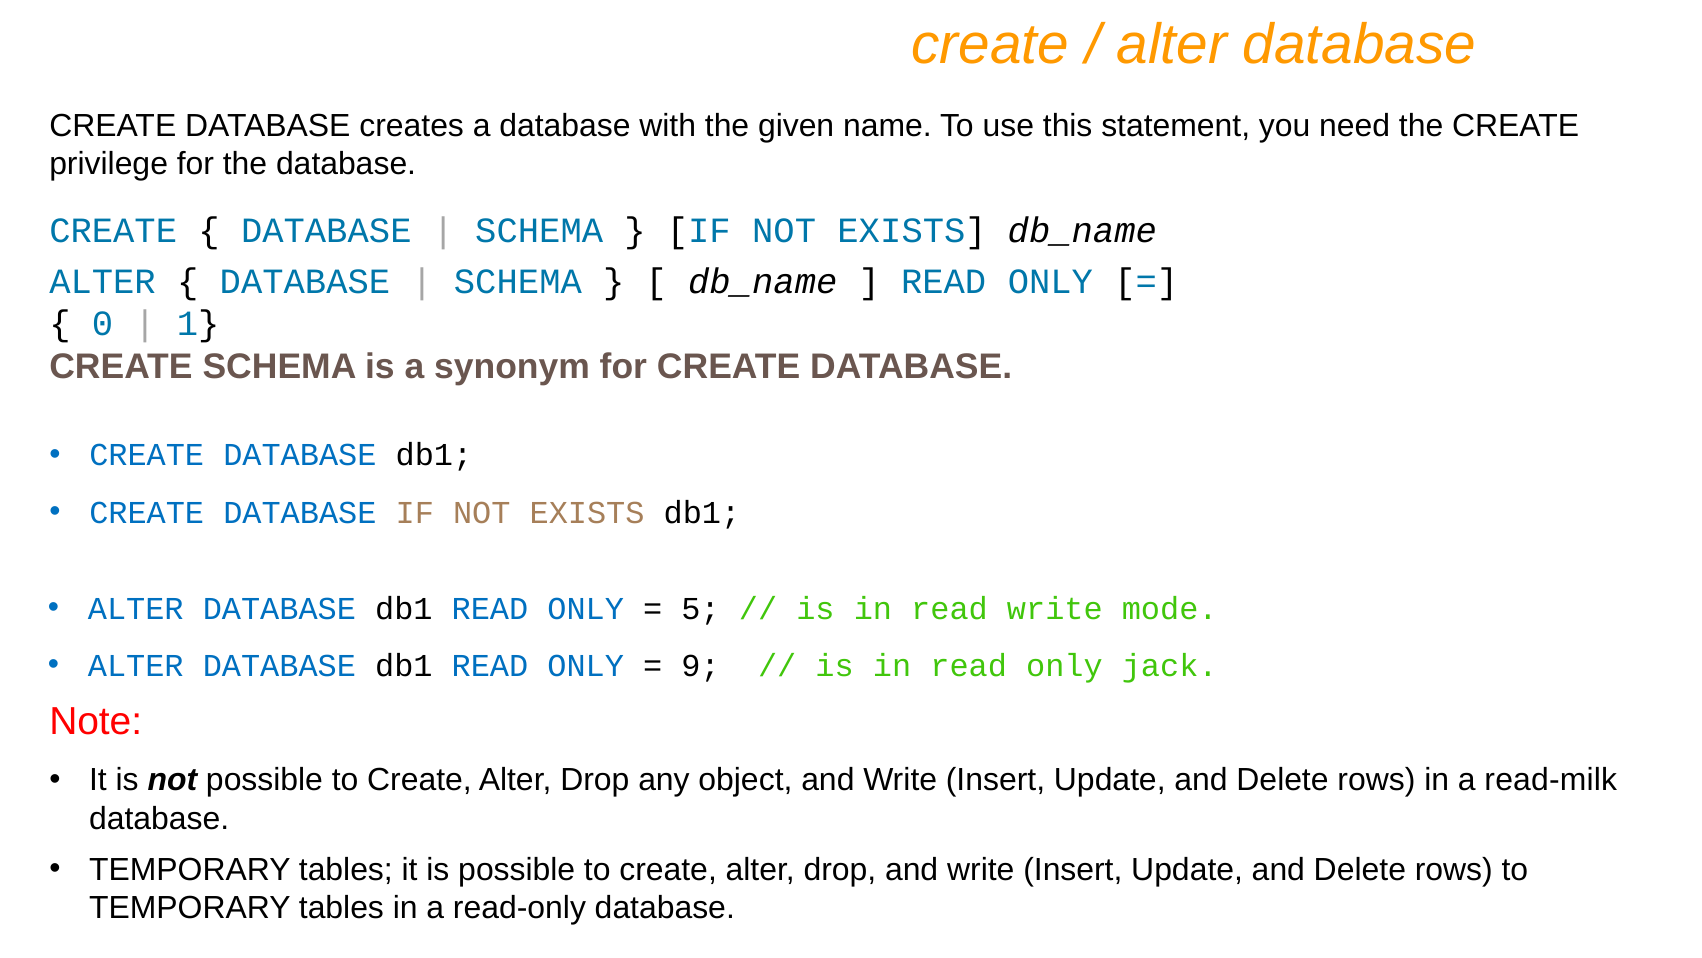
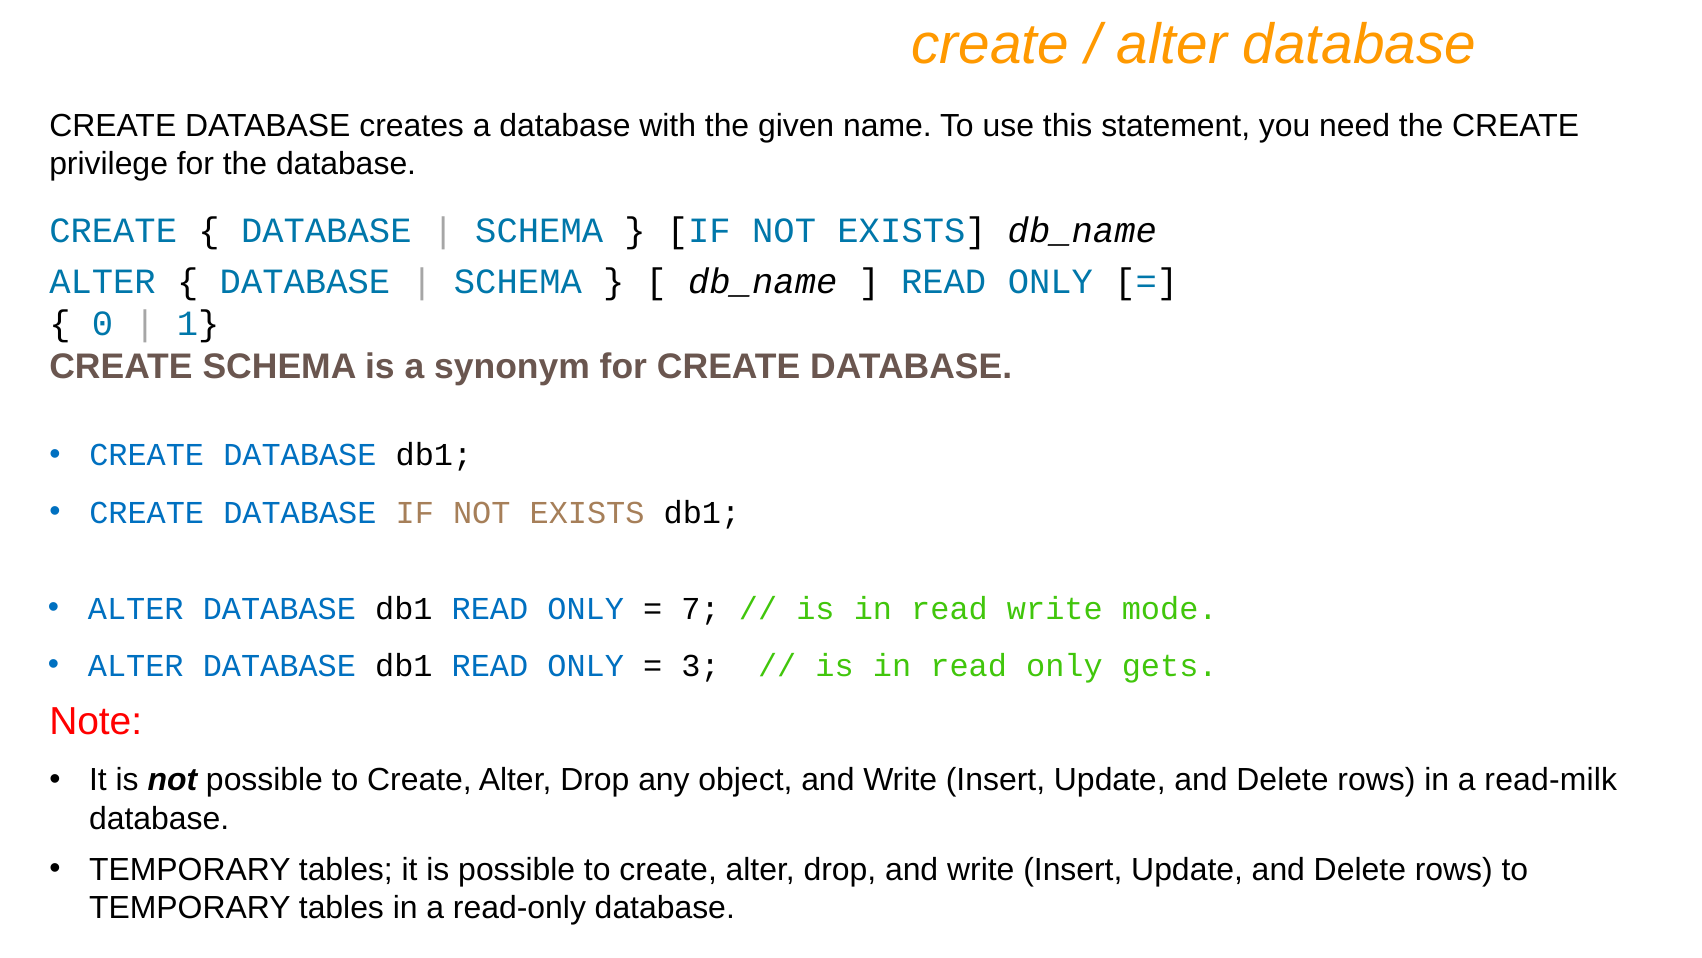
5: 5 -> 7 (701, 608)
9: 9 -> 3 (701, 666)
jack: jack -> gets (1170, 666)
